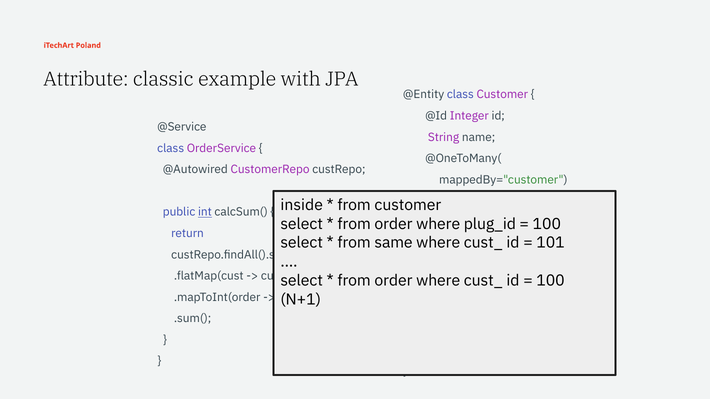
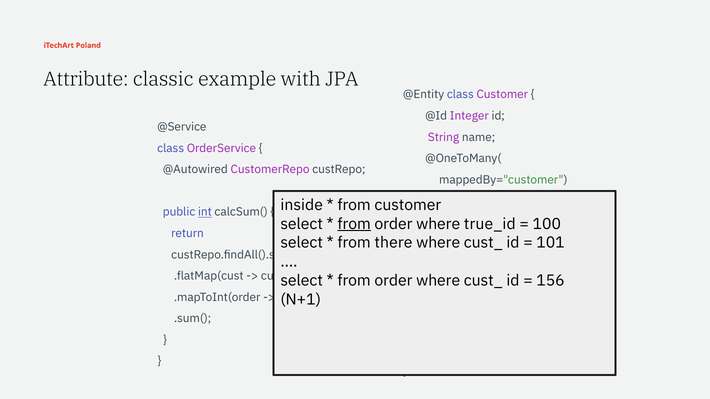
from underline: none -> present (354, 224)
plug_id: plug_id -> true_id (490, 224)
same: same -> there (393, 243)
100: 100 -> 156 (551, 281)
